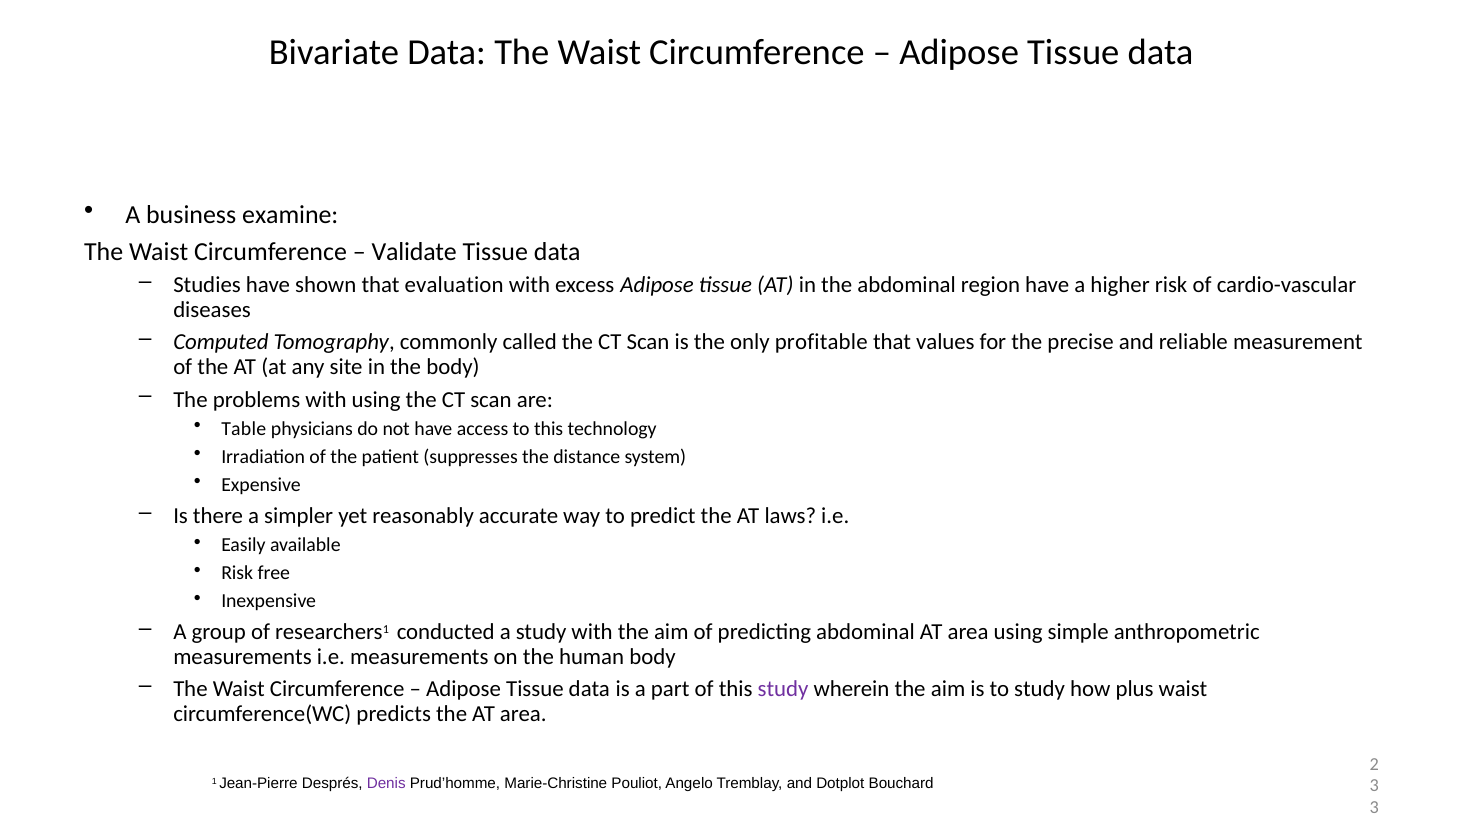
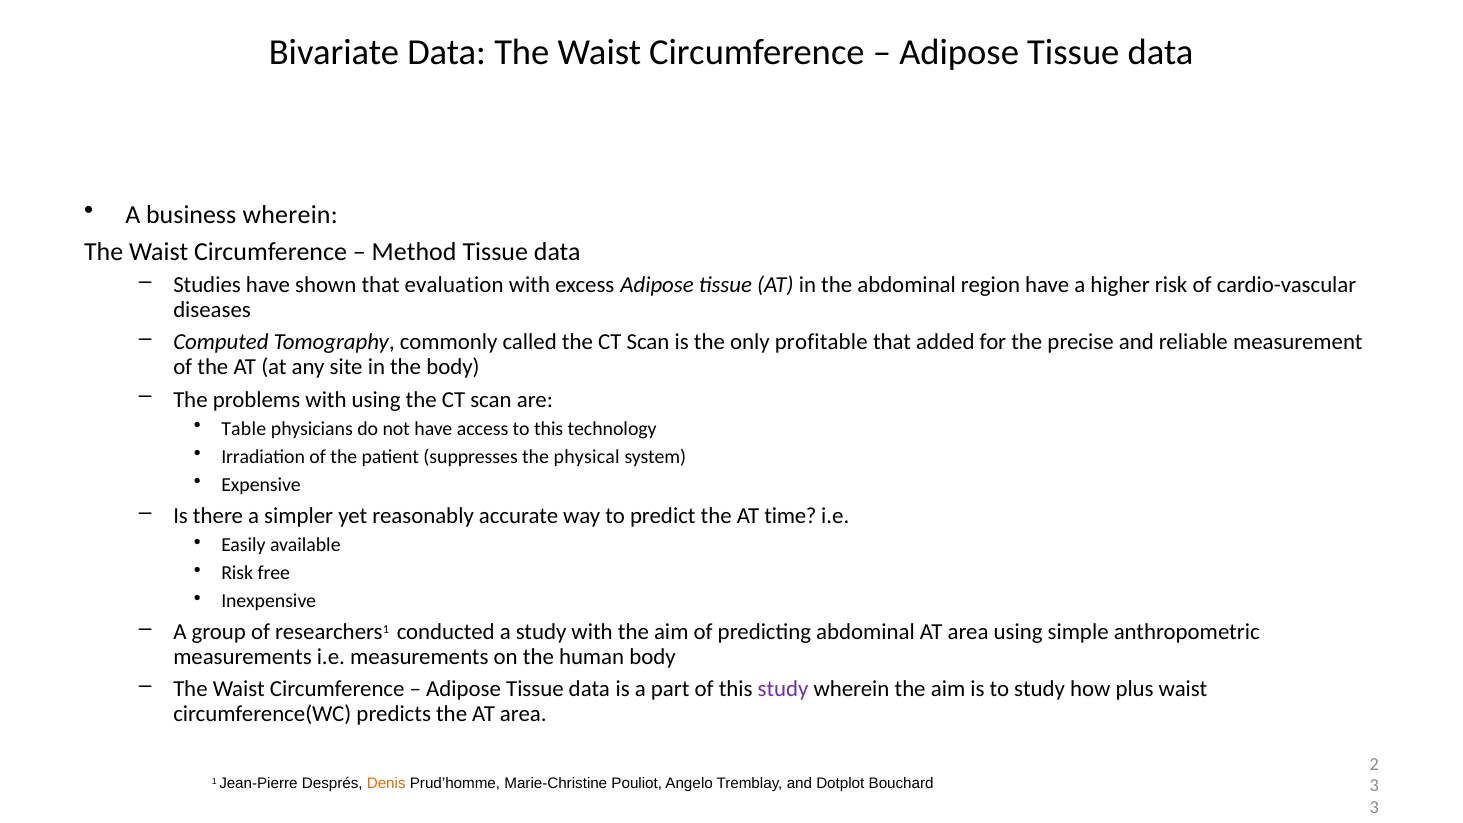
business examine: examine -> wherein (290, 215)
Validate: Validate -> Method (414, 252)
values: values -> added (945, 342)
distance: distance -> physical (587, 457)
laws: laws -> time (790, 516)
Denis colour: purple -> orange (386, 784)
